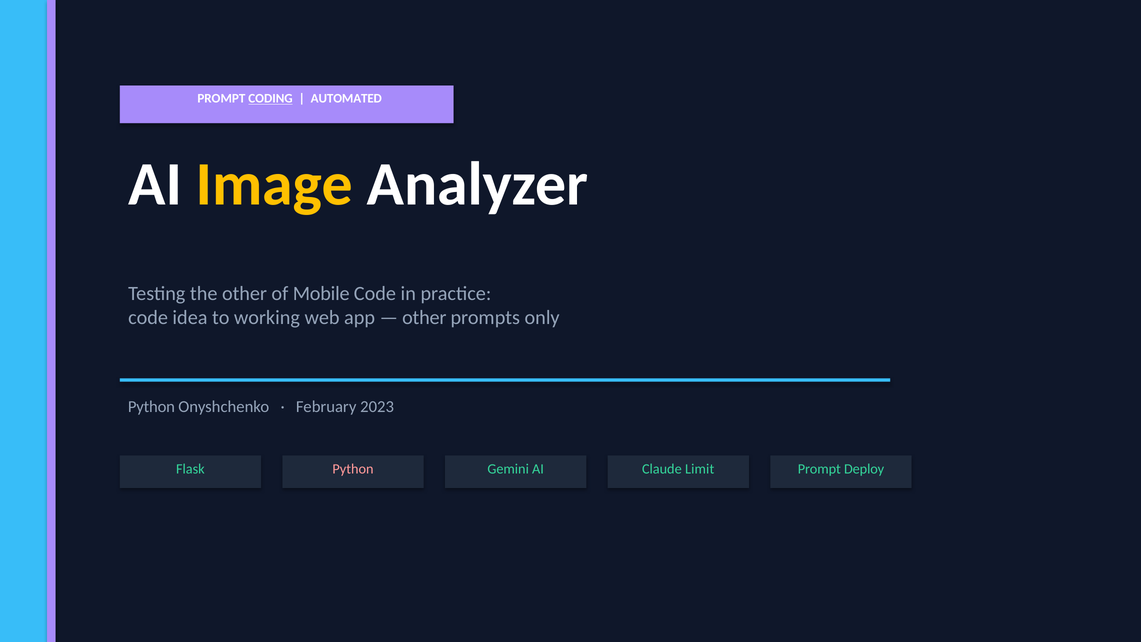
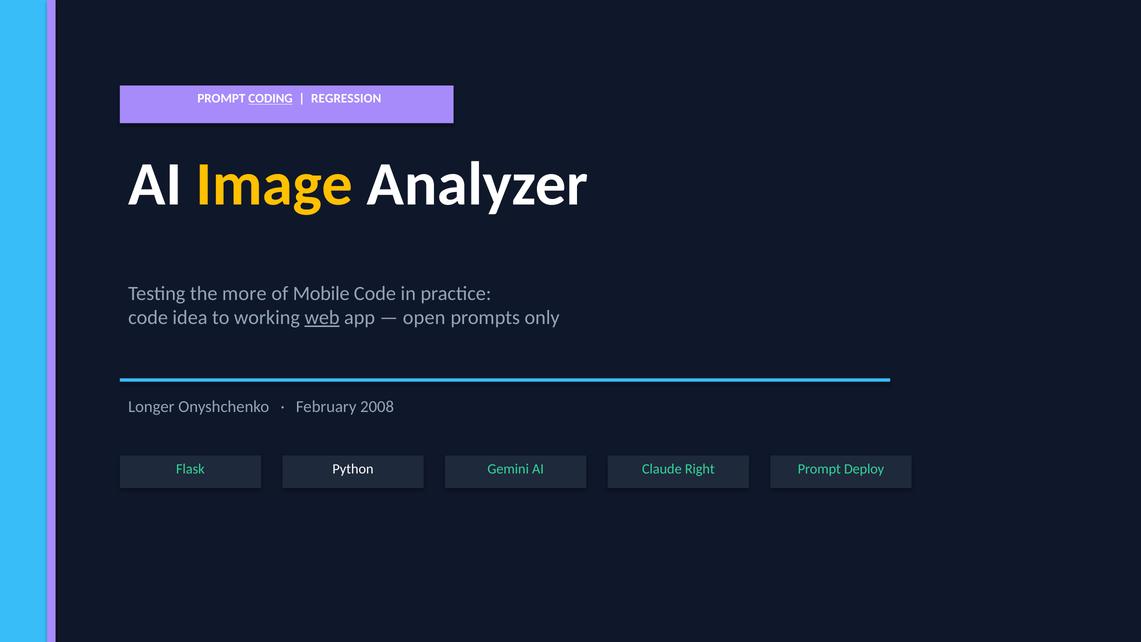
AUTOMATED: AUTOMATED -> REGRESSION (346, 99)
the other: other -> more (244, 293)
web underline: none -> present (322, 318)
other: other -> open (424, 318)
Python: Python -> Longer (151, 407)
2023: 2023 -> 2008 (377, 407)
Python colour: pink -> white (353, 469)
Limit: Limit -> Right (700, 469)
